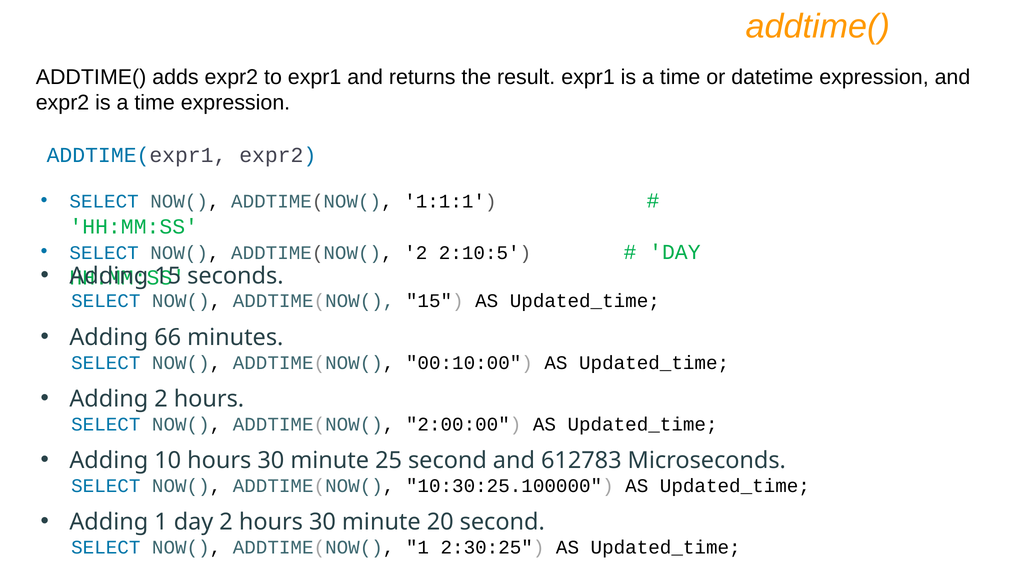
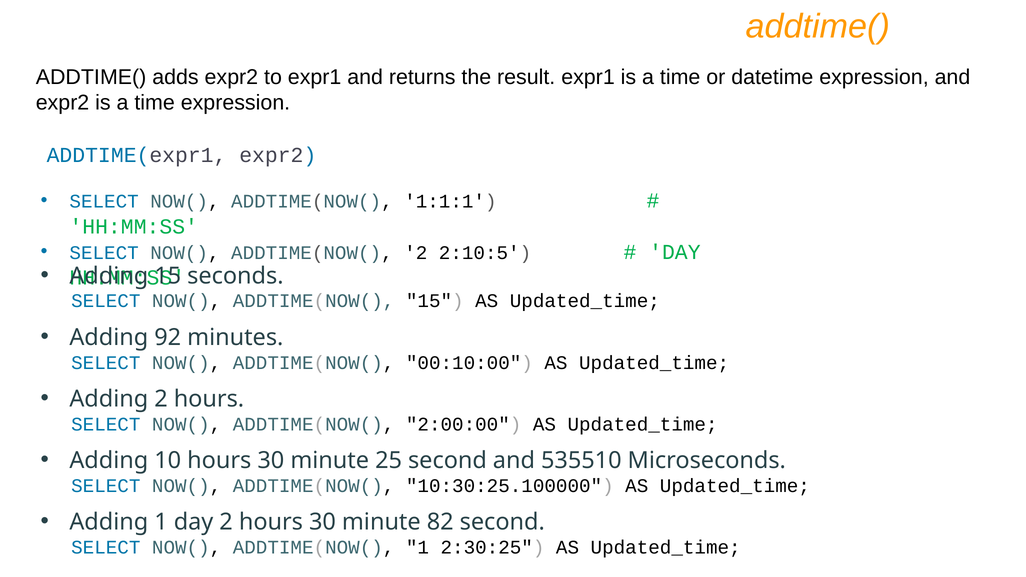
66: 66 -> 92 (168, 337)
612783: 612783 -> 535510 (581, 460)
20: 20 -> 82 (440, 522)
